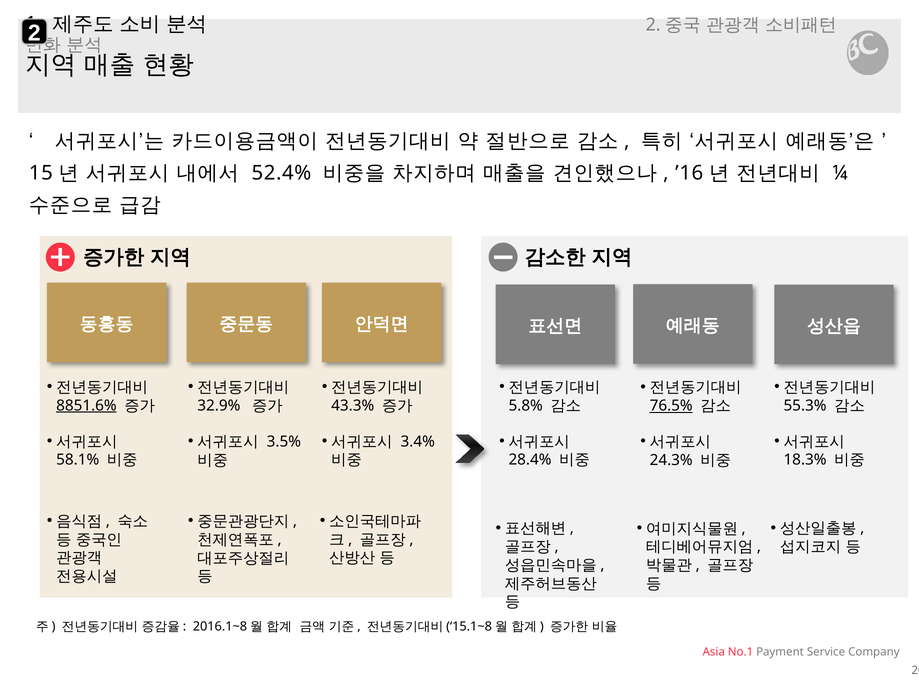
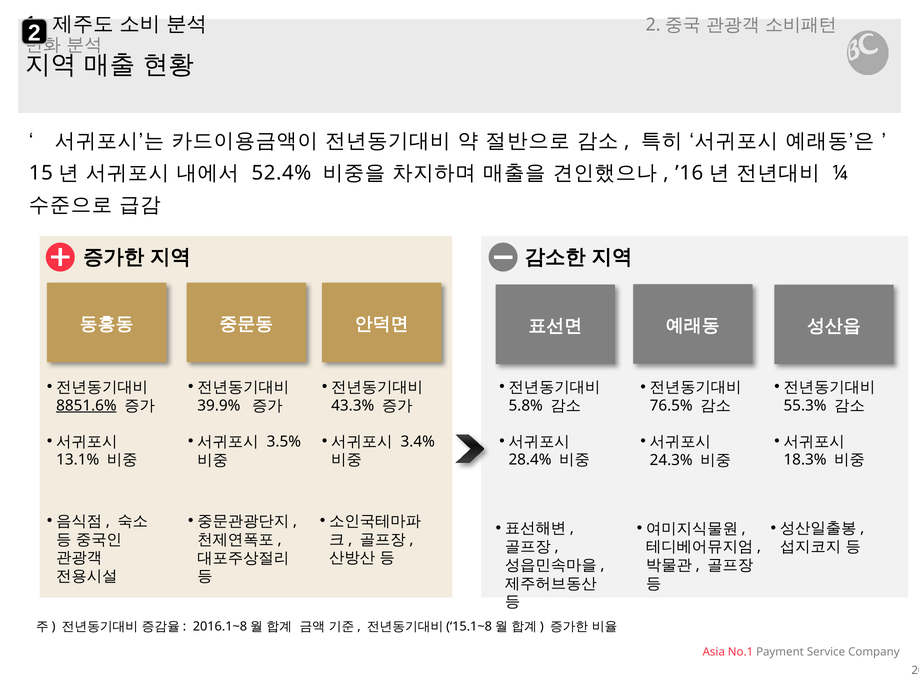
32.9%: 32.9% -> 39.9% (219, 406)
76.5% underline: present -> none (671, 406)
58.1%: 58.1% -> 13.1% (78, 460)
